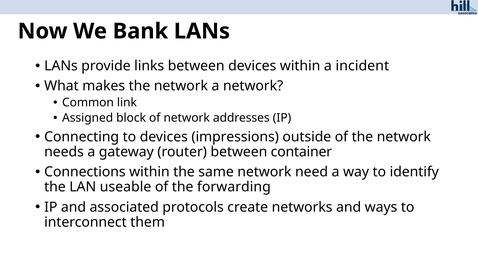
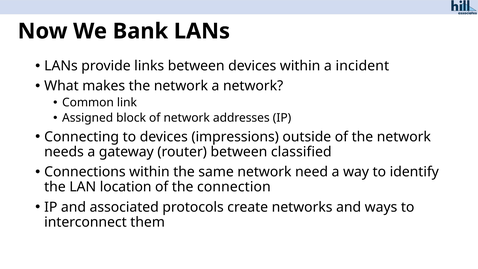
container: container -> classified (301, 152)
useable: useable -> location (126, 187)
forwarding: forwarding -> connection (234, 187)
